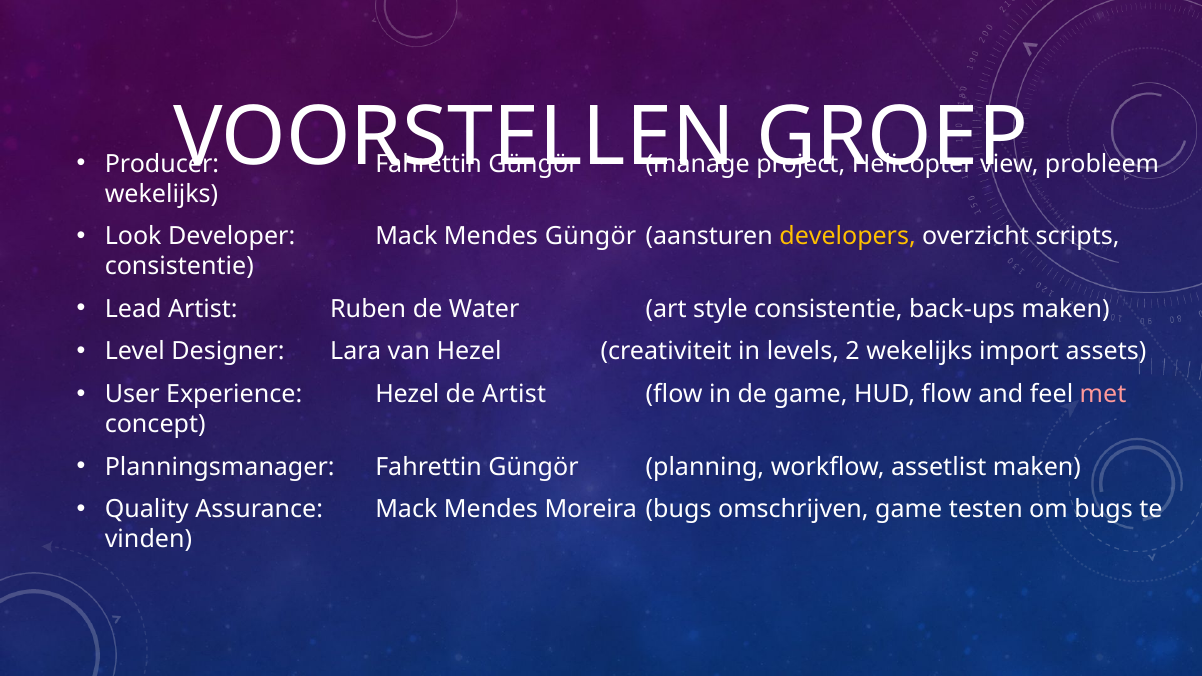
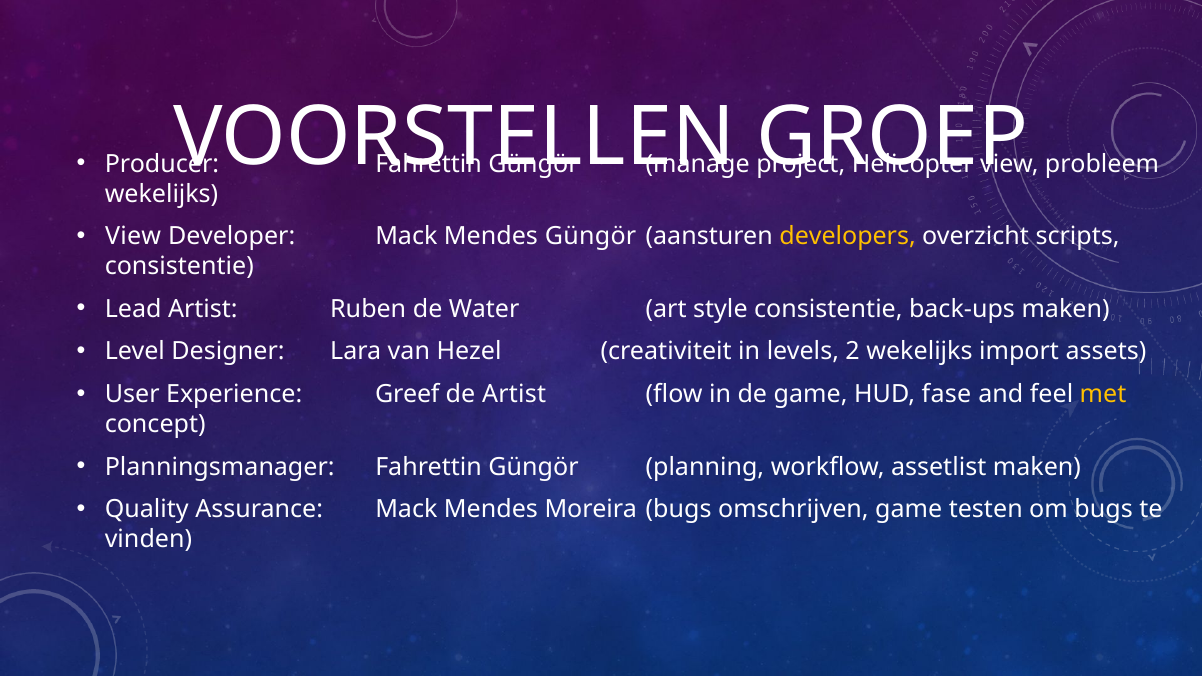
Look: Look -> View (133, 236)
Experience Hezel: Hezel -> Greef (407, 394)
HUD flow: flow -> fase (946, 394)
met colour: pink -> yellow (1103, 394)
